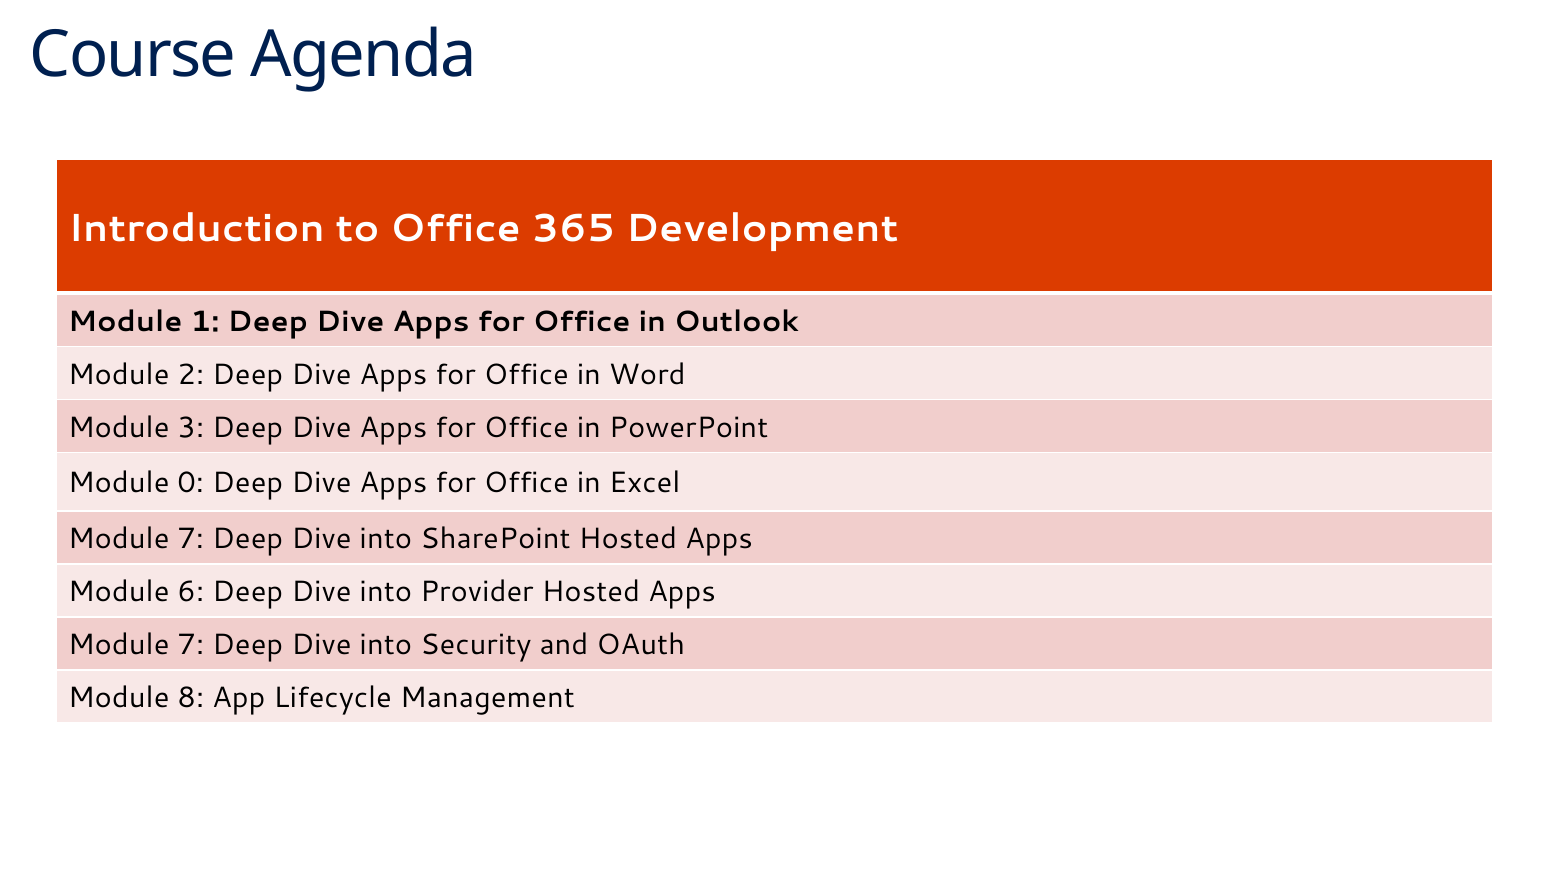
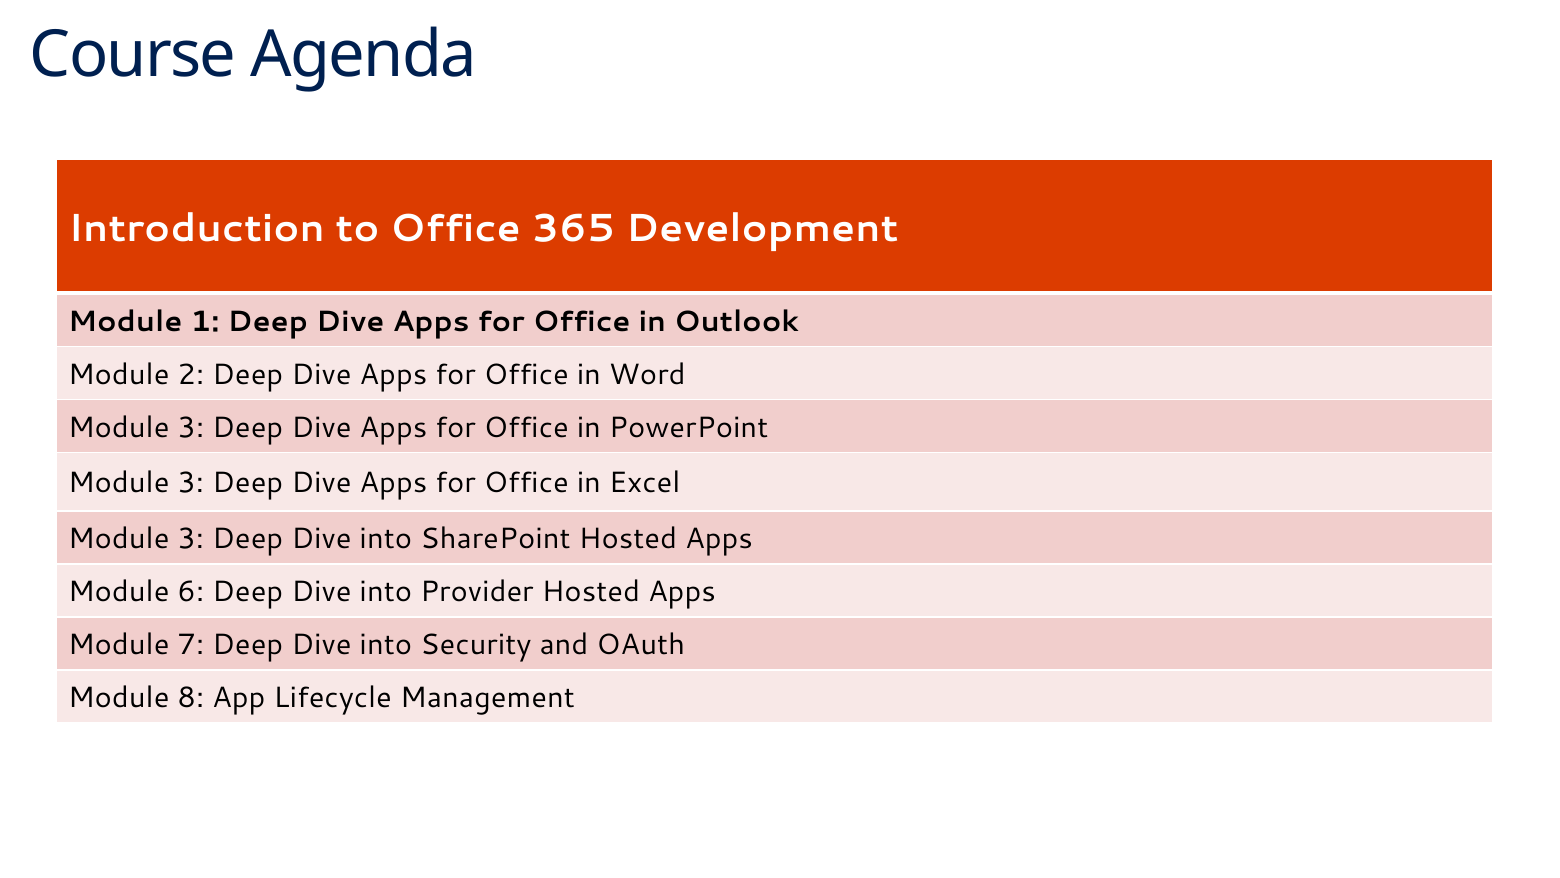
0: 0 -> 3 (191, 483)
7: 7 -> 3 (191, 539)
